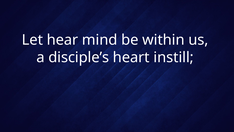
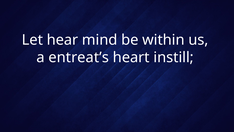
disciple’s: disciple’s -> entreat’s (79, 57)
